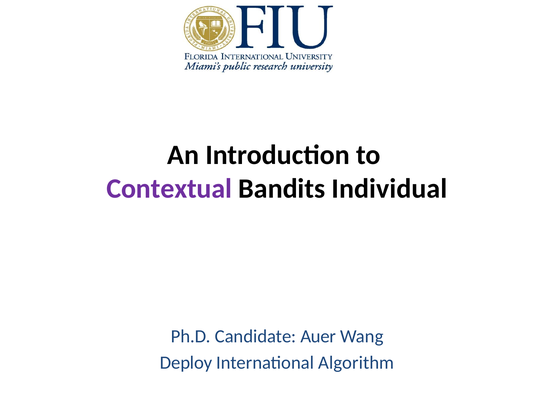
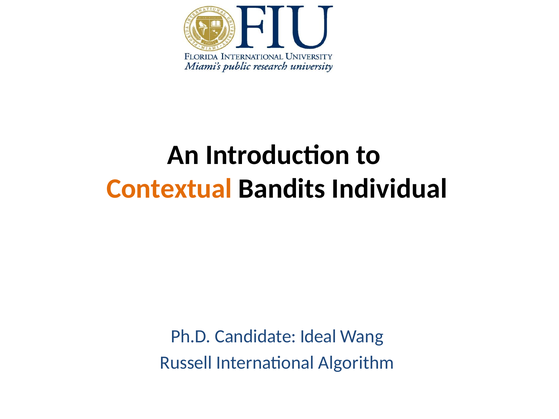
Contextual colour: purple -> orange (169, 189)
Auer: Auer -> Ideal (318, 337)
Deploy: Deploy -> Russell (186, 363)
